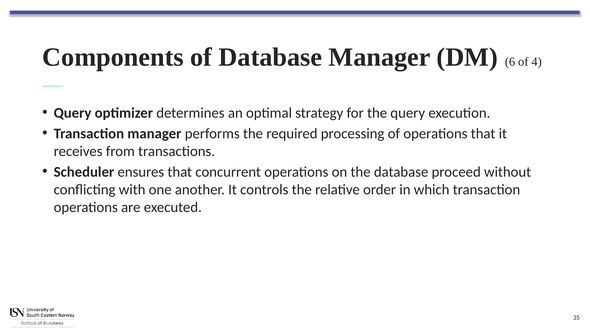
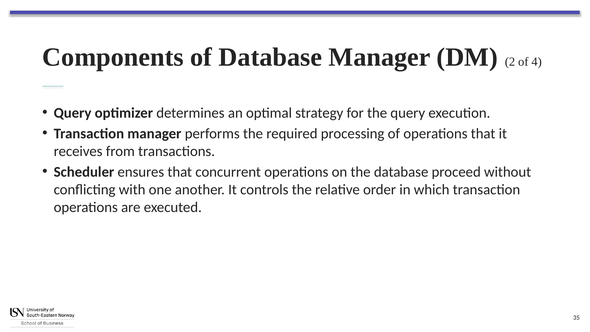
6: 6 -> 2 (510, 62)
